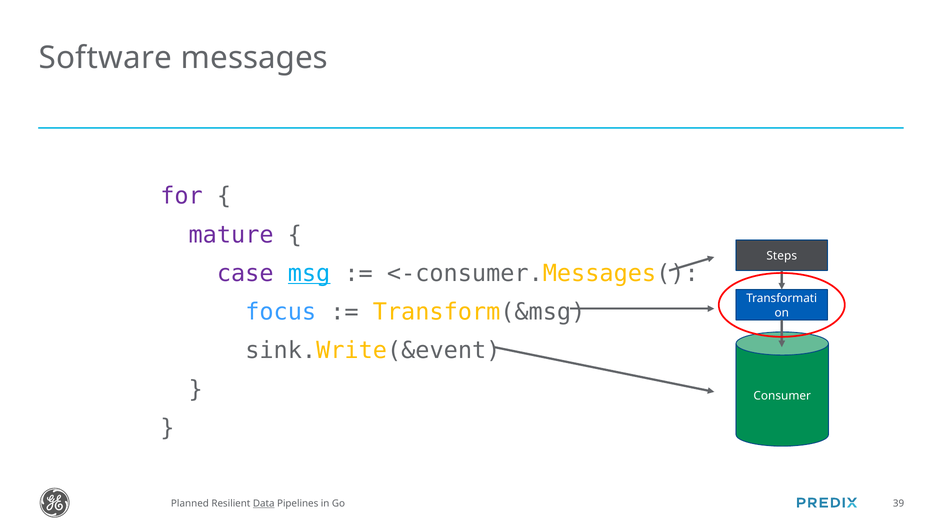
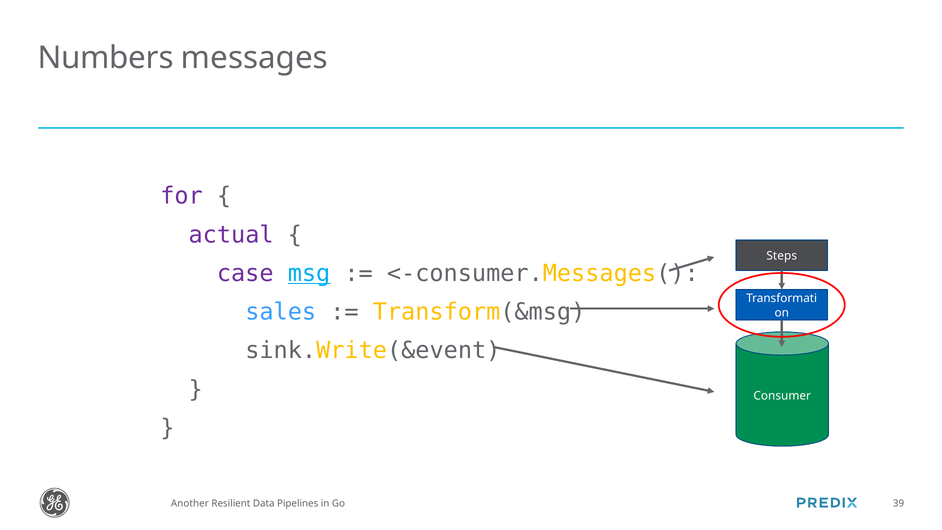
Software: Software -> Numbers (106, 58)
mature: mature -> actual (231, 235)
focus: focus -> sales (281, 312)
Planned: Planned -> Another (190, 504)
Data underline: present -> none (264, 504)
